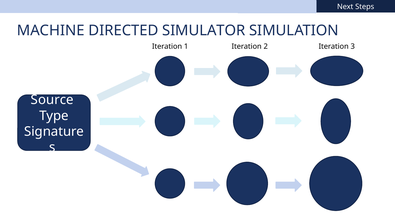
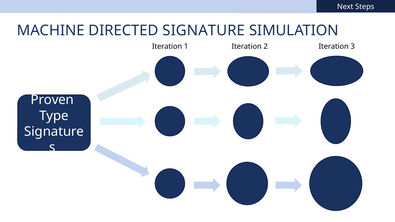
DIRECTED SIMULATOR: SIMULATOR -> SIGNATURE (204, 31)
Source: Source -> Proven (52, 100)
